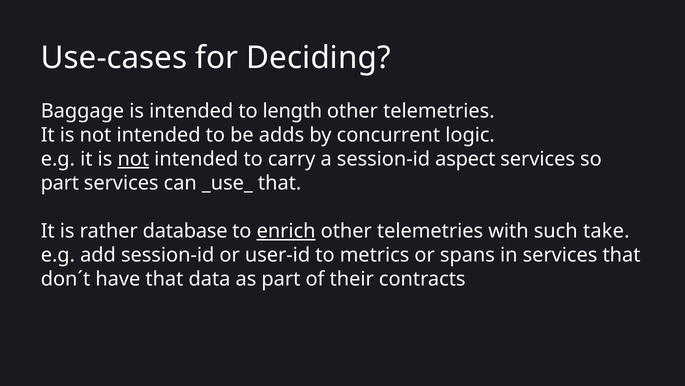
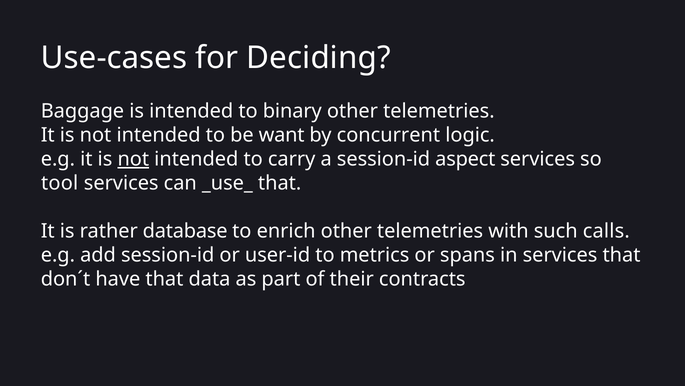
length: length -> binary (292, 111)
adds: adds -> want (282, 135)
part: part -> tool (60, 183)
enrich underline: present -> none (286, 231)
take: take -> calls (606, 231)
